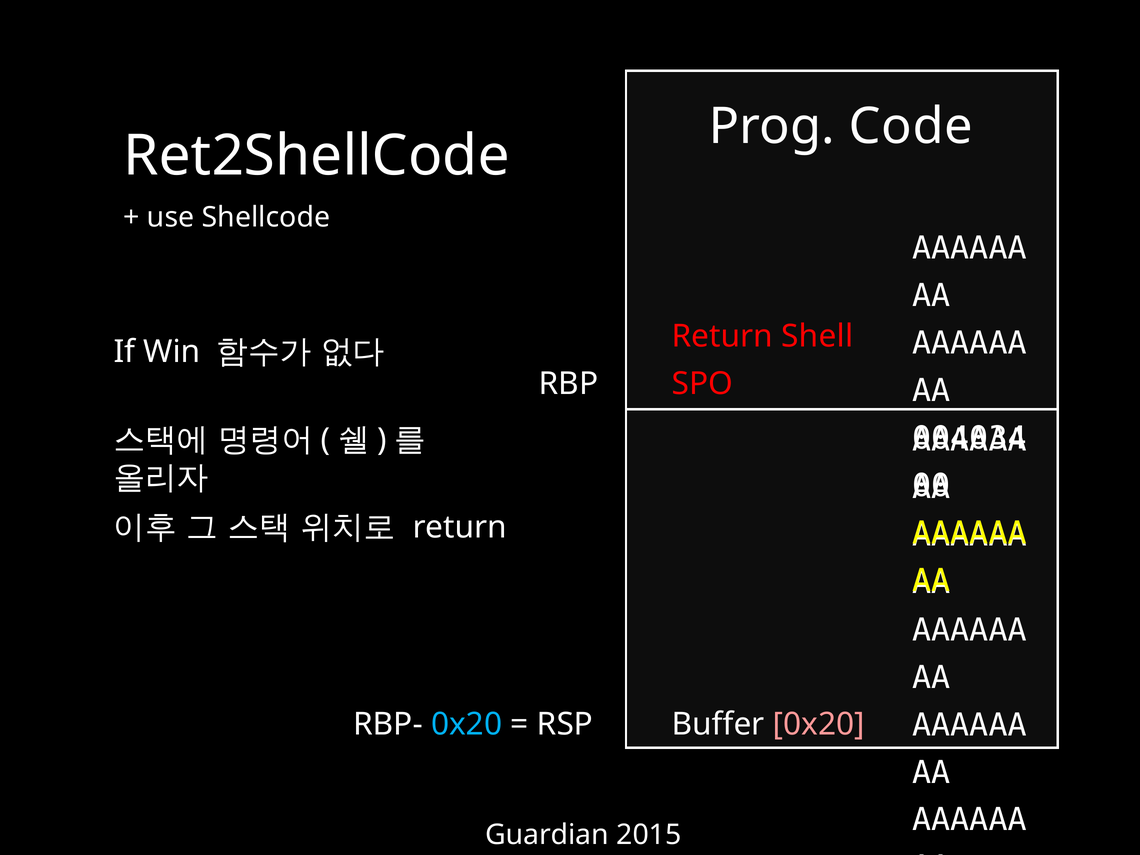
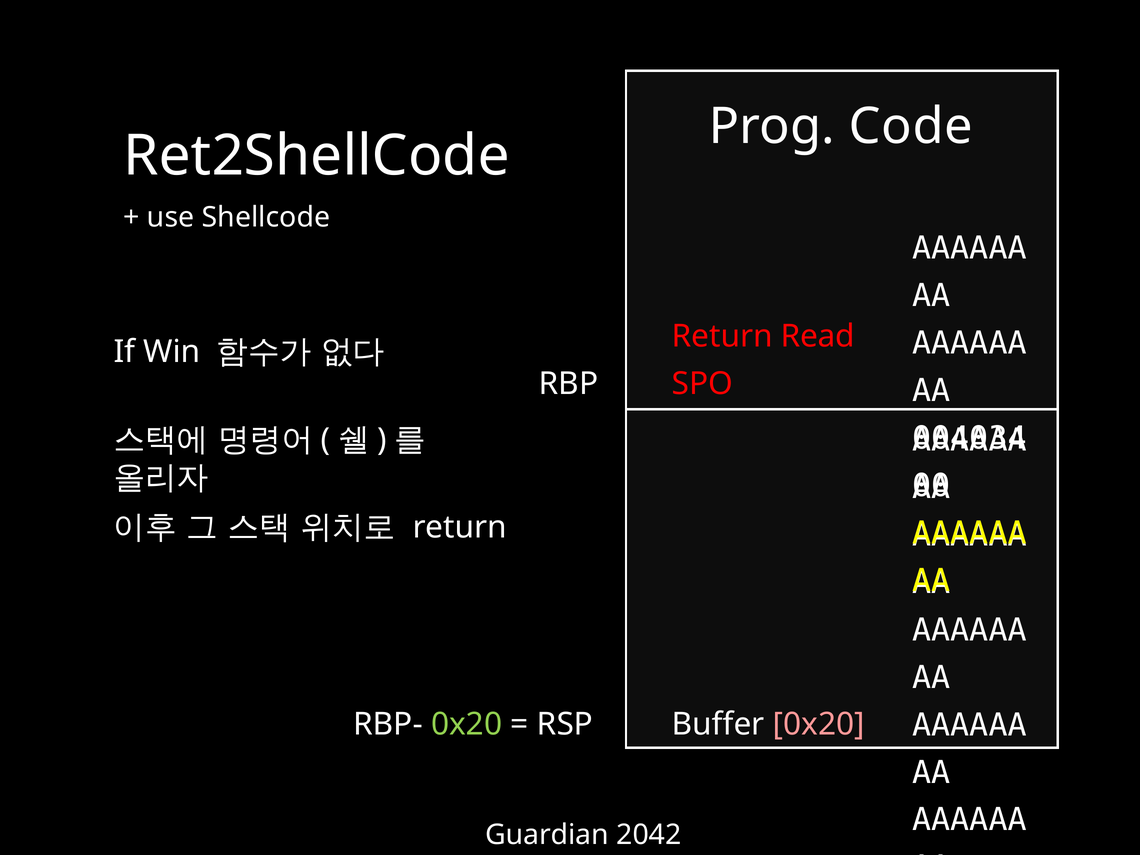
Shell: Shell -> Read (818, 336)
0x20 colour: light blue -> light green (467, 724)
2015: 2015 -> 2042 (649, 835)
